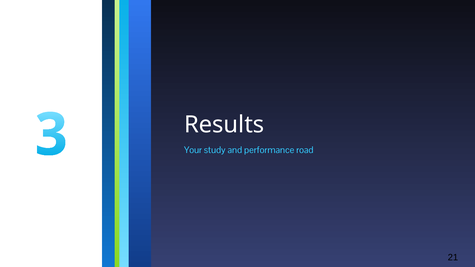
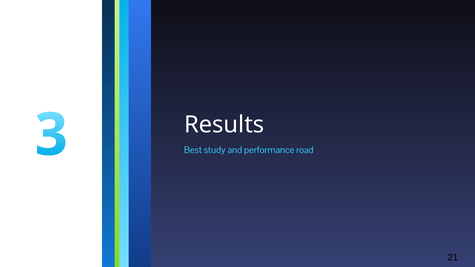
Your: Your -> Best (193, 150)
